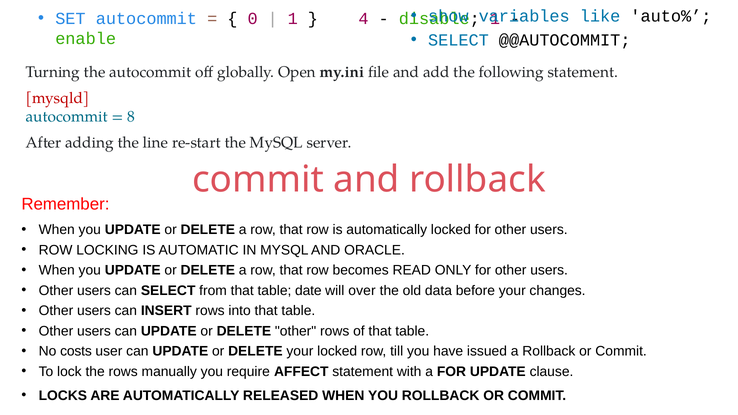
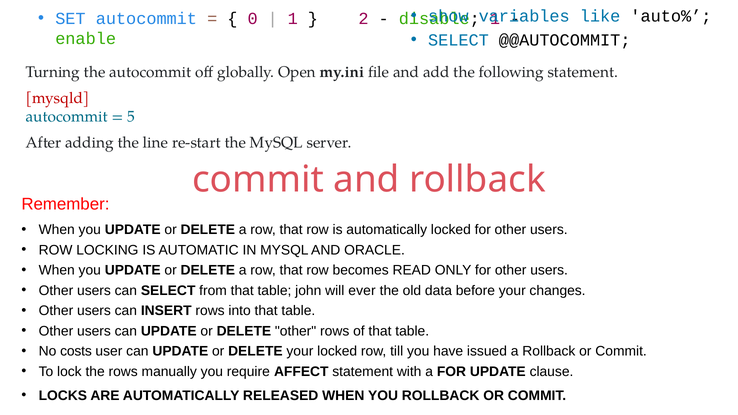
4: 4 -> 2 (364, 19)
8: 8 -> 5 (131, 117)
date: date -> john (308, 291)
over: over -> ever (362, 291)
